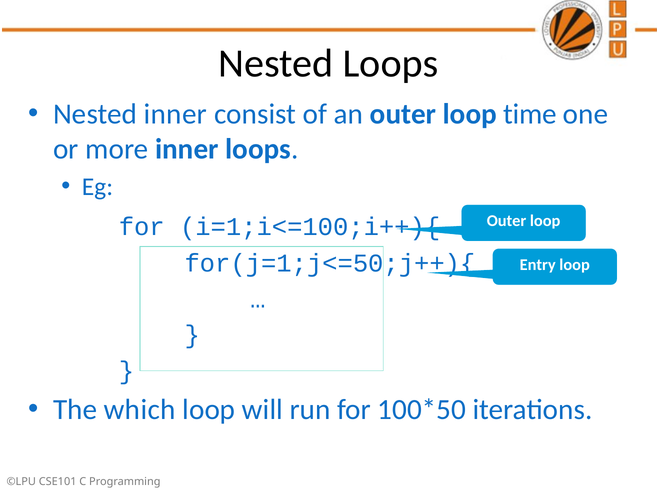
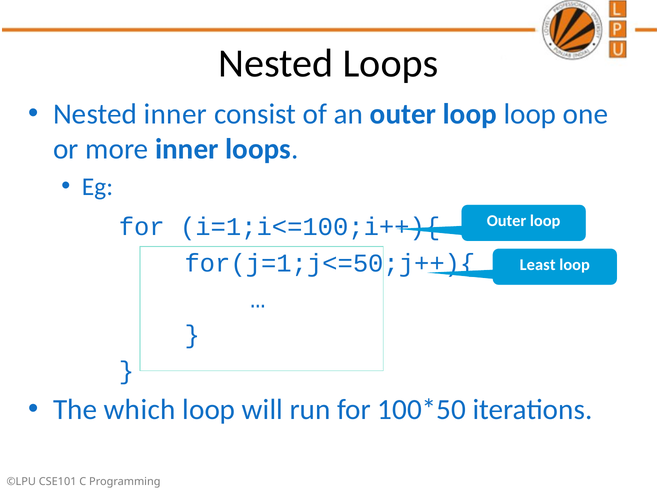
loop time: time -> loop (530, 114)
Entry: Entry -> Least (538, 265)
